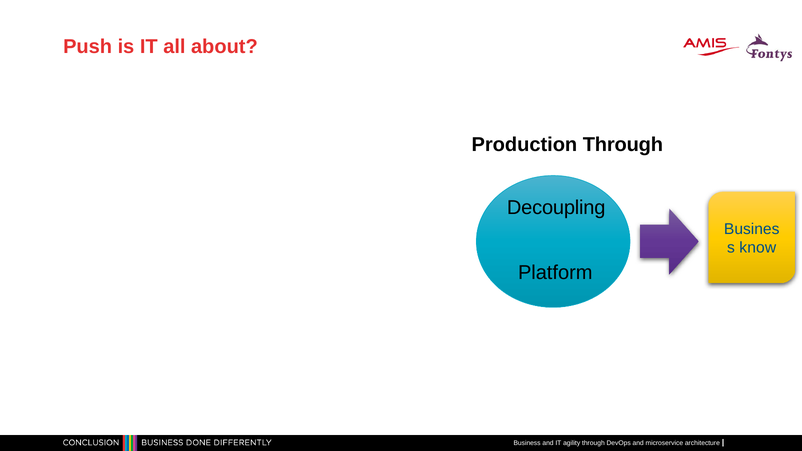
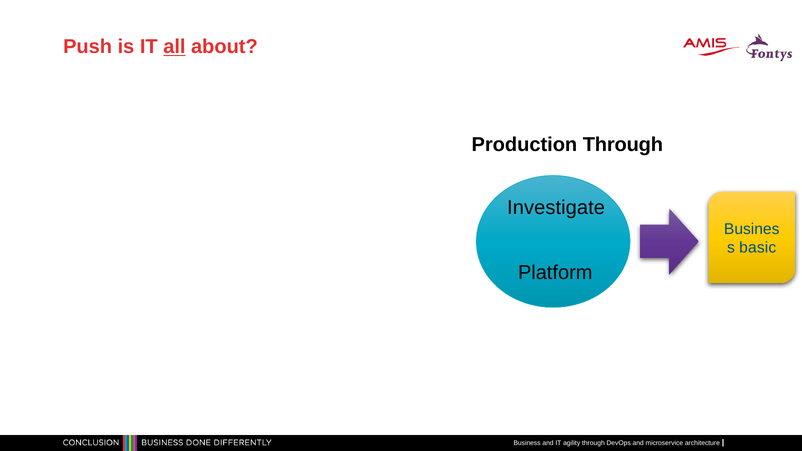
all underline: none -> present (174, 47)
Decoupling: Decoupling -> Investigate (556, 208)
know: know -> basic (758, 248)
